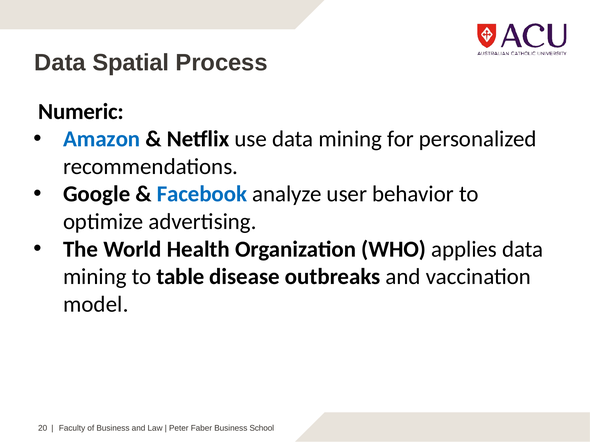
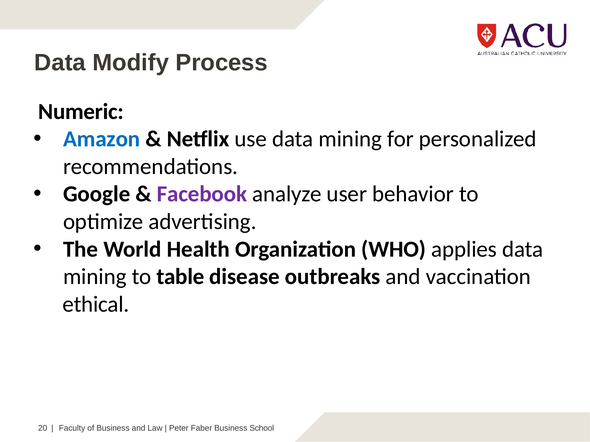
Spatial: Spatial -> Modify (131, 63)
Facebook colour: blue -> purple (202, 194)
model: model -> ethical (96, 304)
